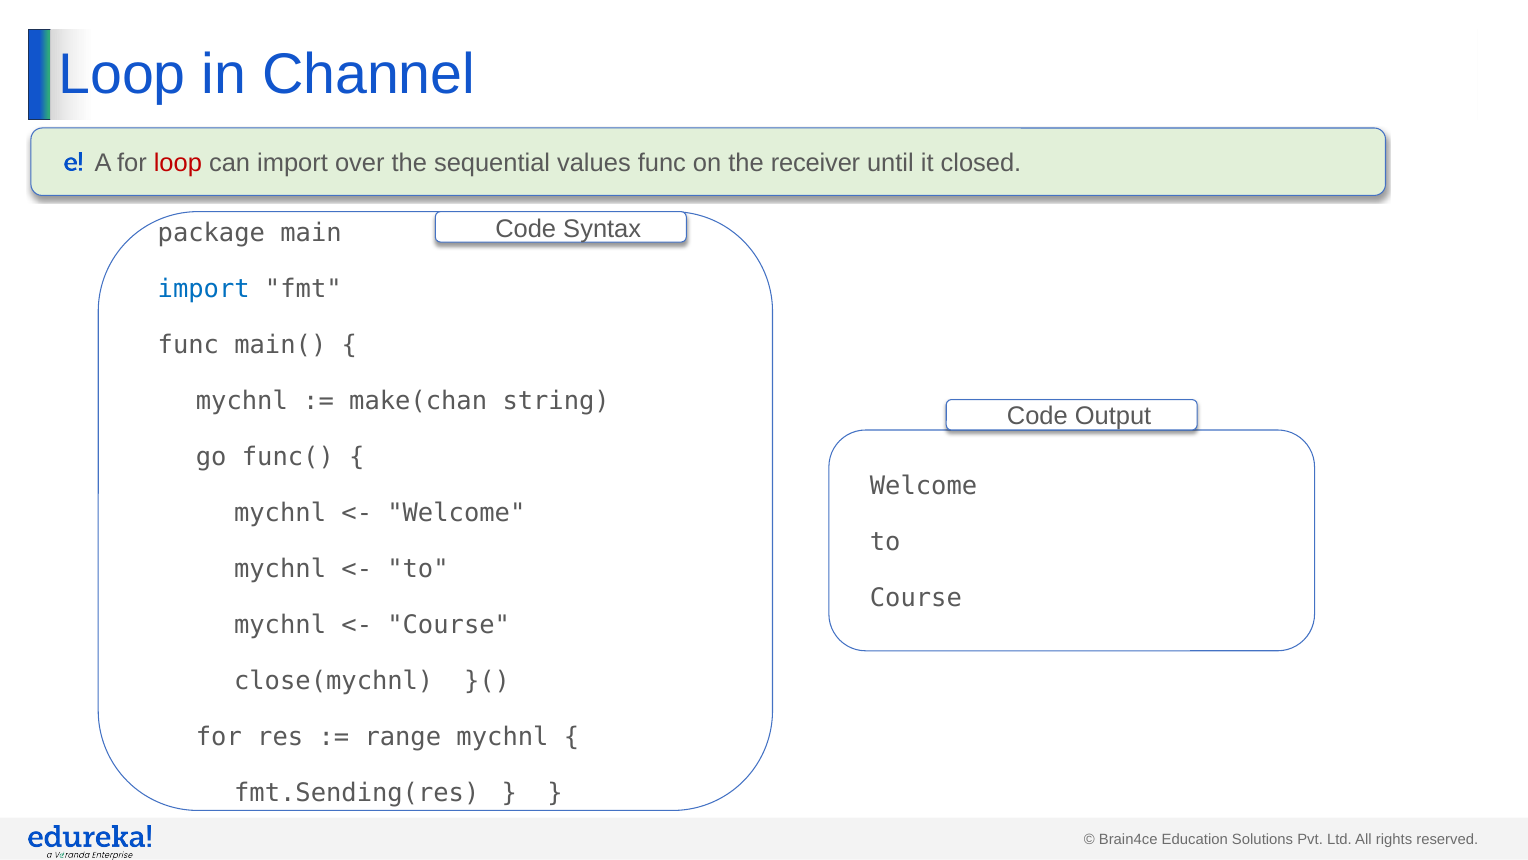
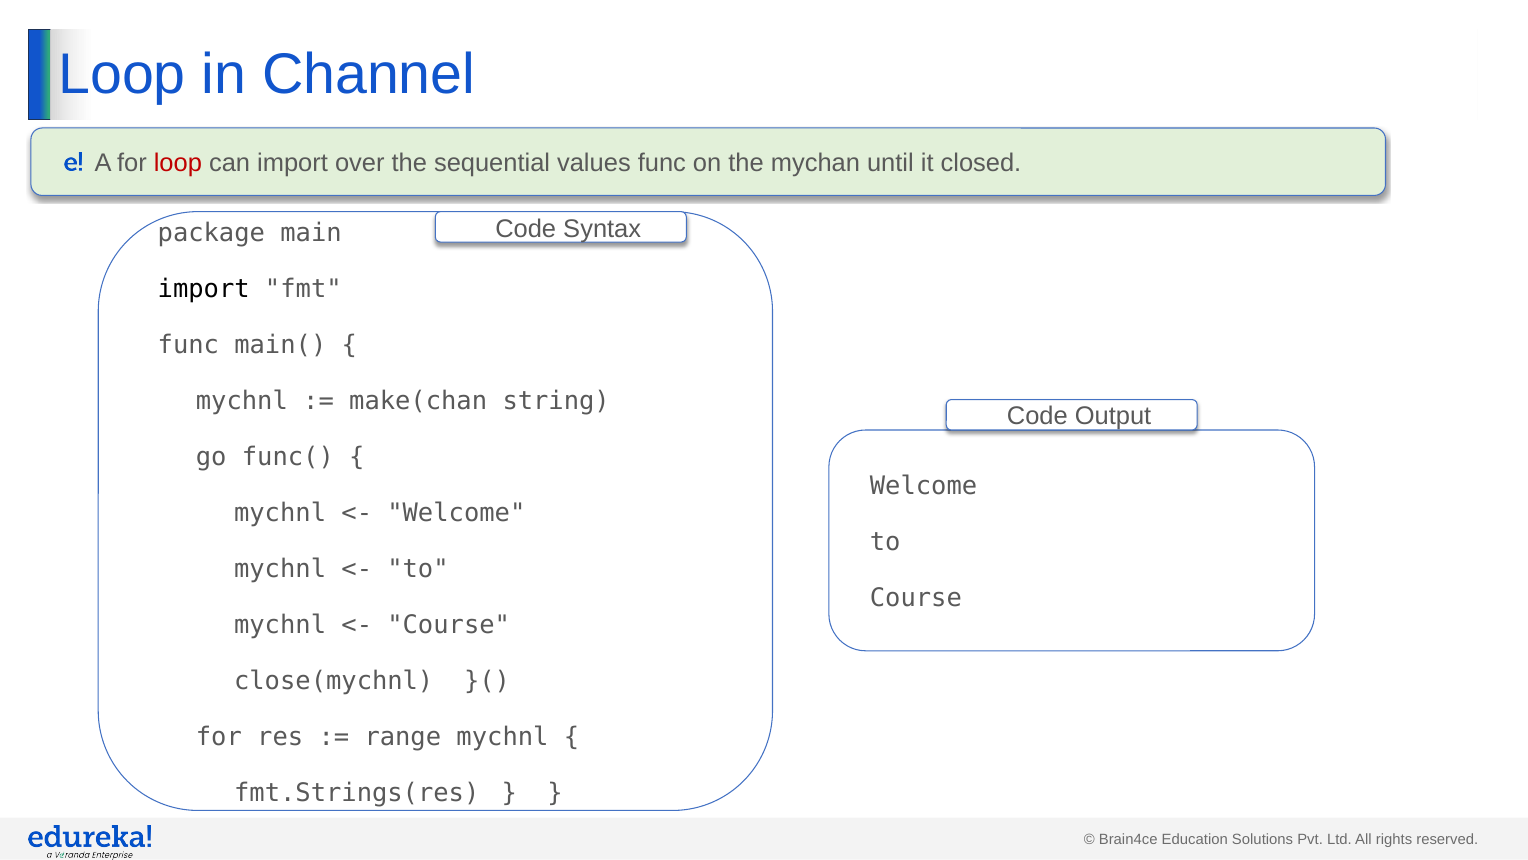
receiver: receiver -> mychan (815, 163)
import colour: blue -> black (204, 289)
fmt.Sending(res: fmt.Sending(res -> fmt.Strings(res (357, 793)
